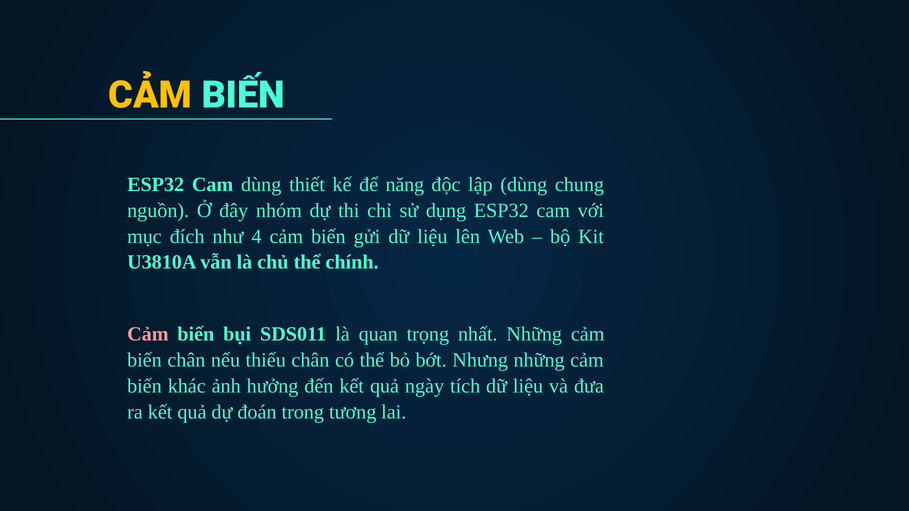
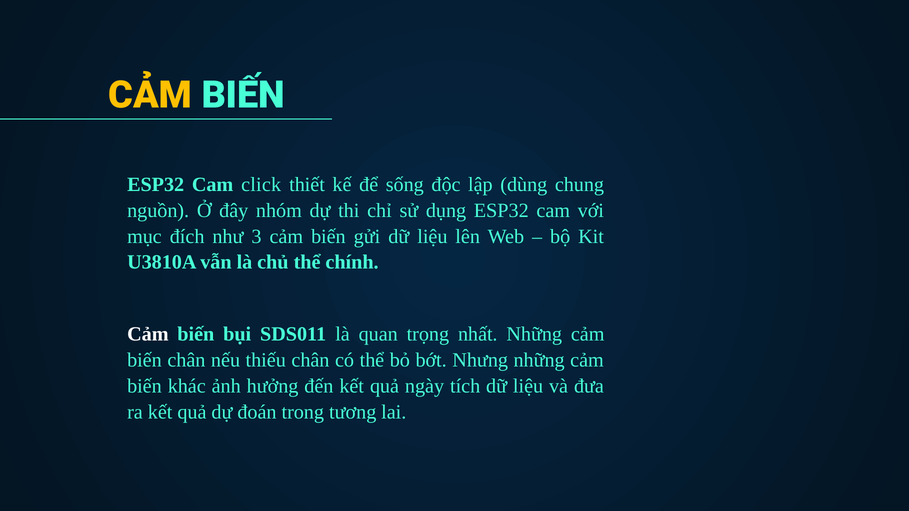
Cam dùng: dùng -> click (261, 185)
năng: năng -> sống (405, 185)
4: 4 -> 3 (257, 237)
Cảm colour: pink -> white (148, 335)
